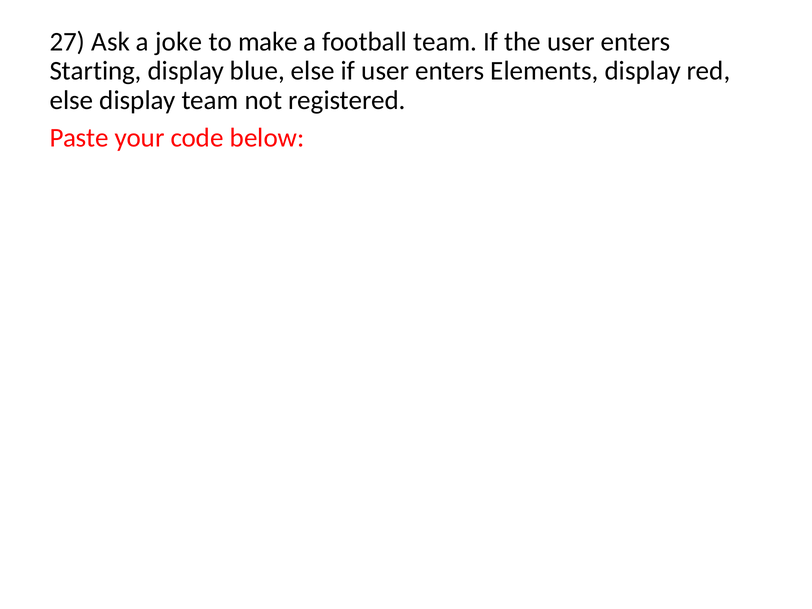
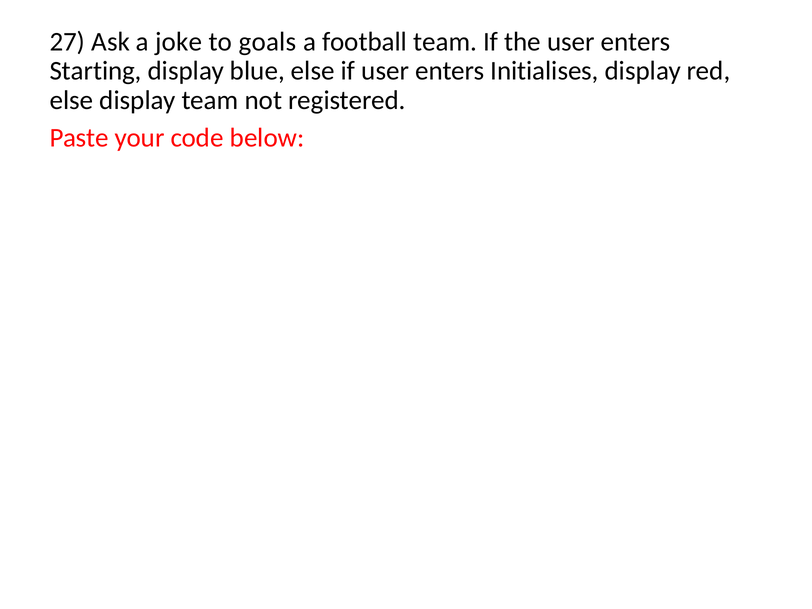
make: make -> goals (268, 42)
Elements: Elements -> Initialises (545, 71)
